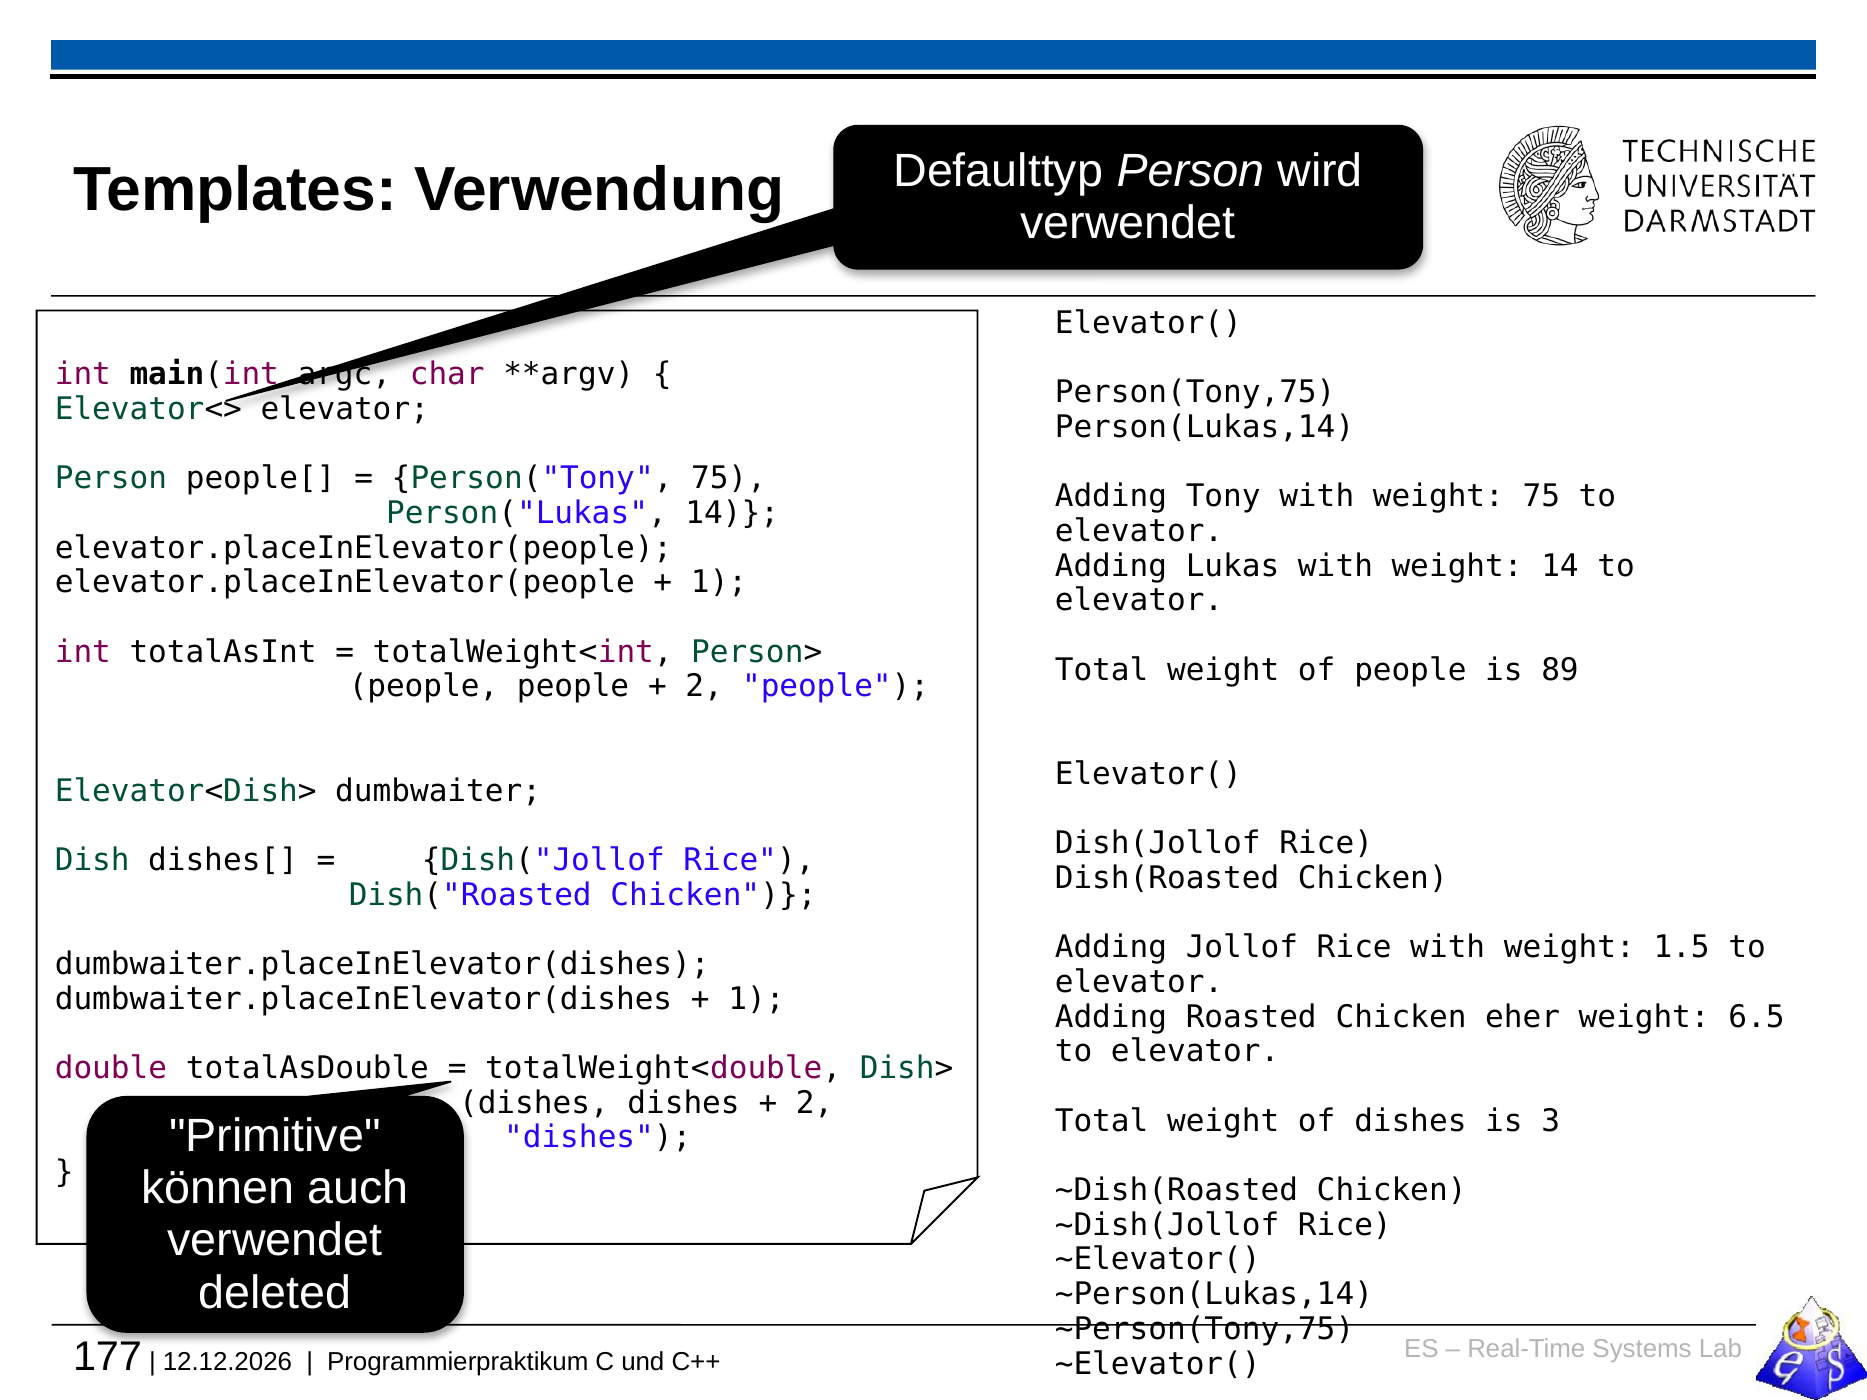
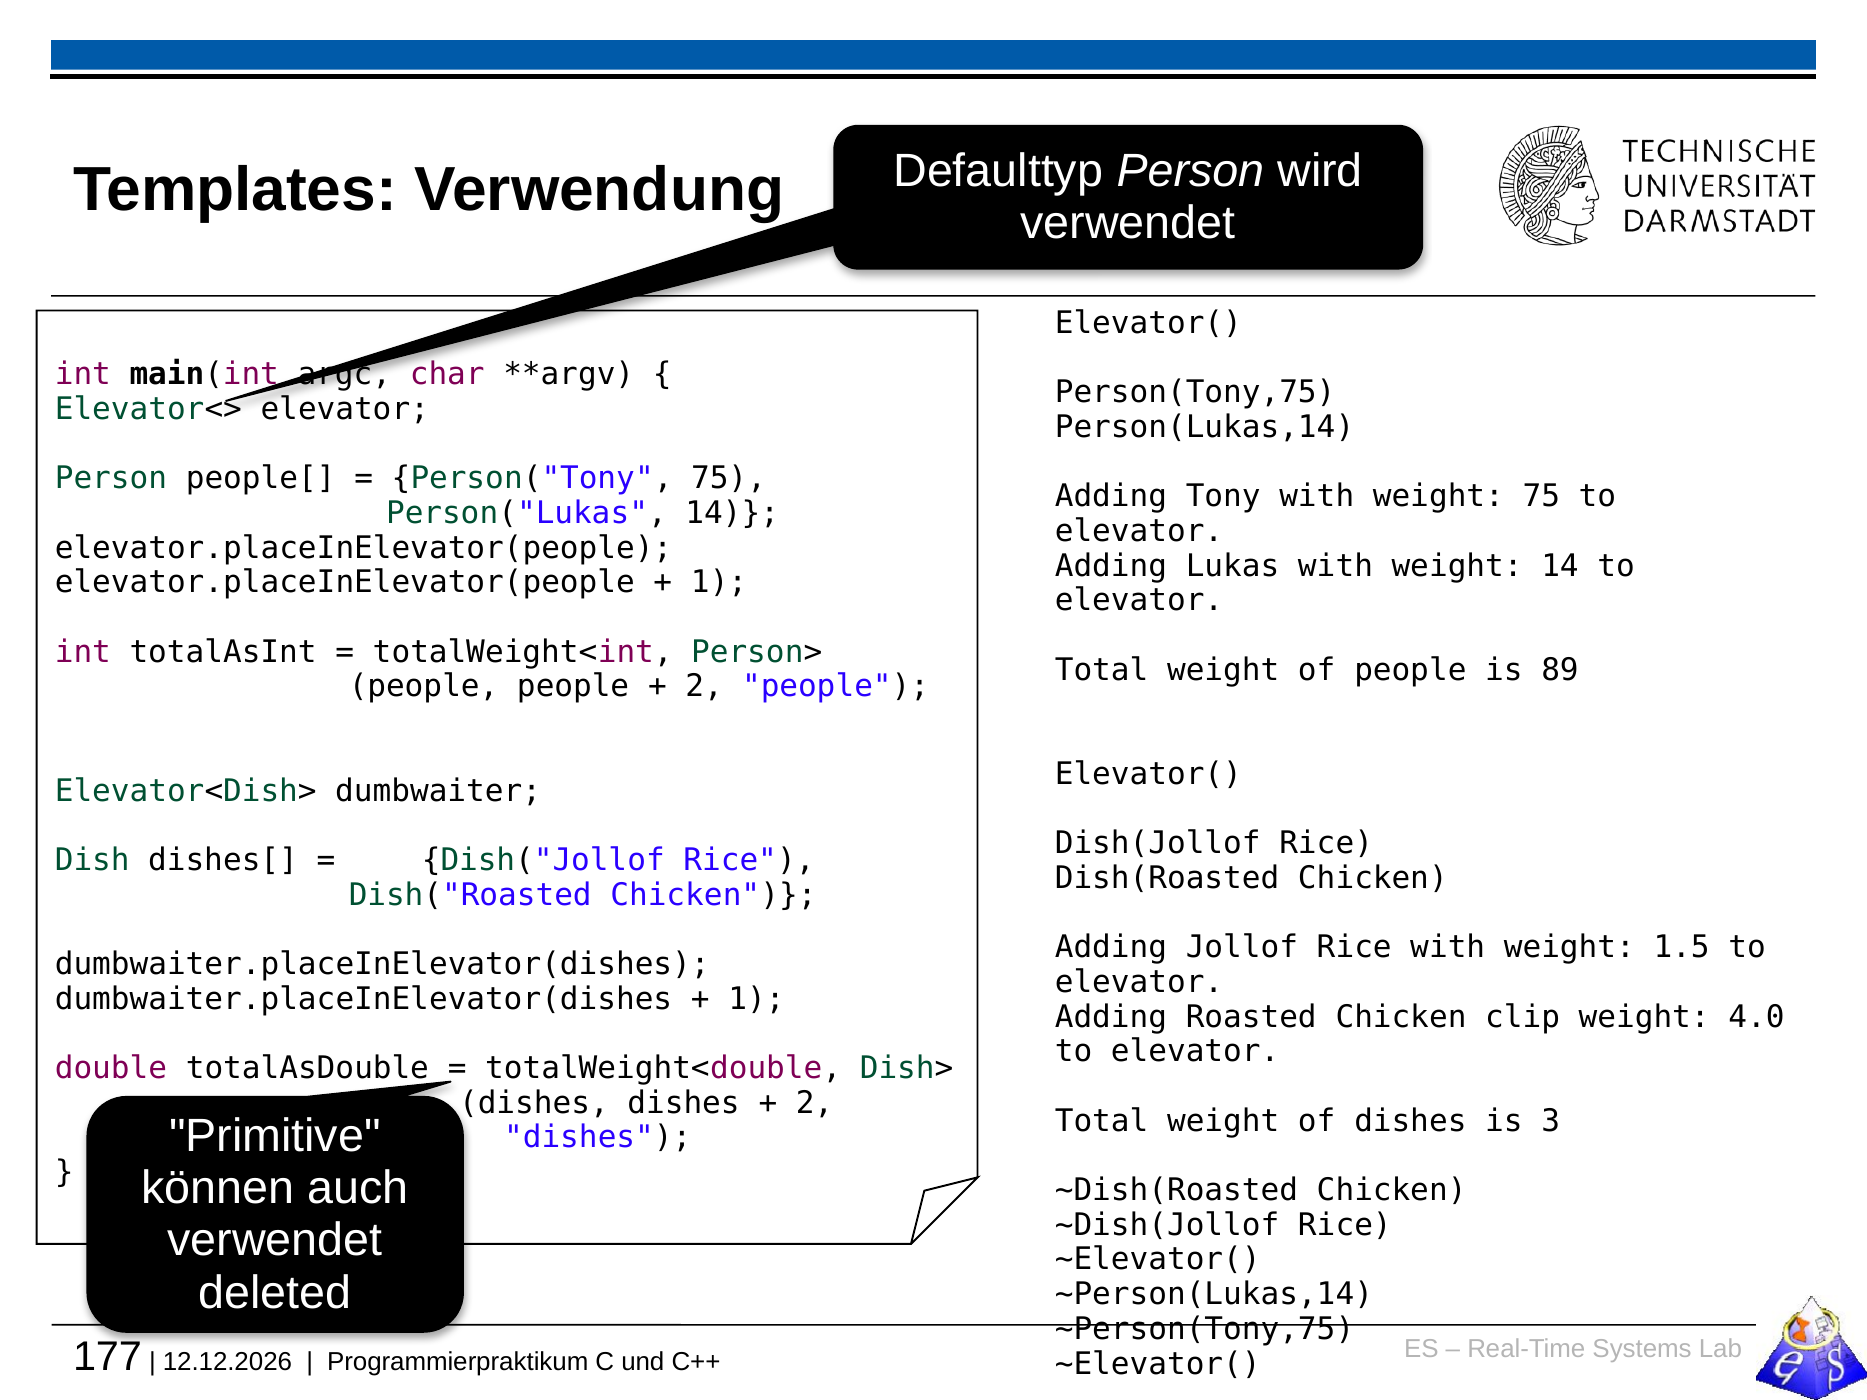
eher: eher -> clip (1523, 1017)
6.5: 6.5 -> 4.0 (1757, 1017)
